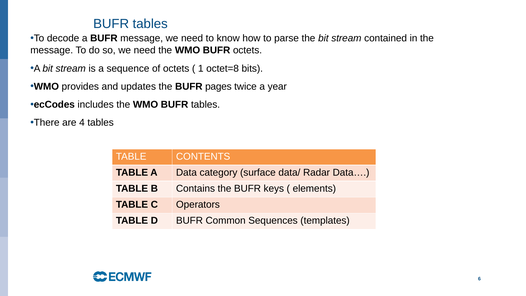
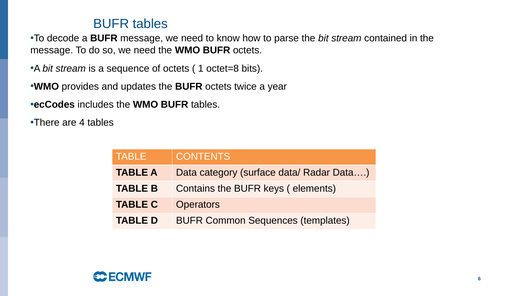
the BUFR pages: pages -> octets (218, 87)
